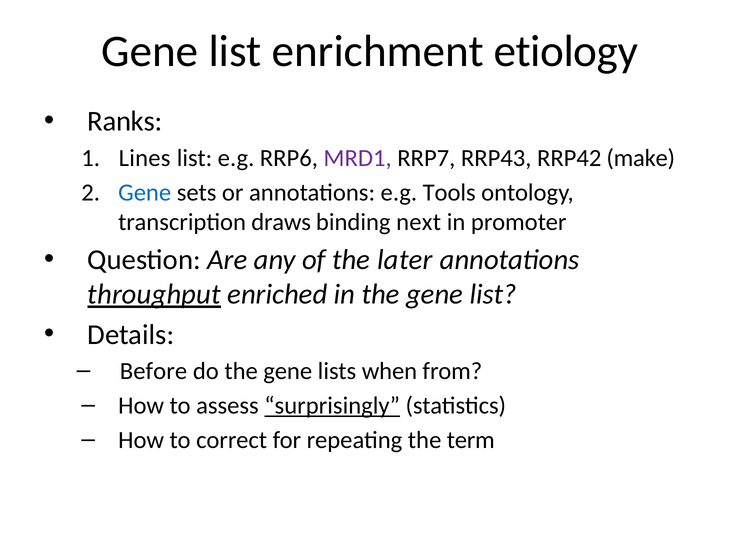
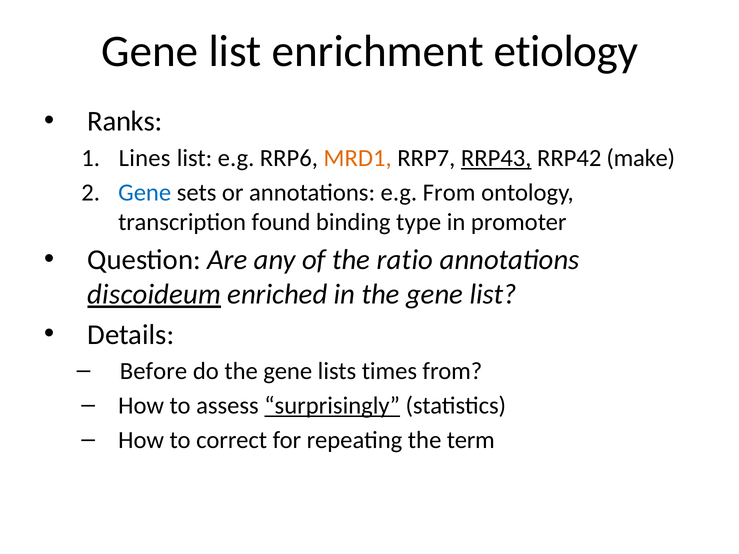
MRD1 colour: purple -> orange (358, 158)
RRP43 underline: none -> present (496, 158)
e.g Tools: Tools -> From (449, 193)
draws: draws -> found (281, 222)
next: next -> type (419, 222)
later: later -> ratio (405, 260)
throughput: throughput -> discoideum (154, 295)
when: when -> times (389, 371)
